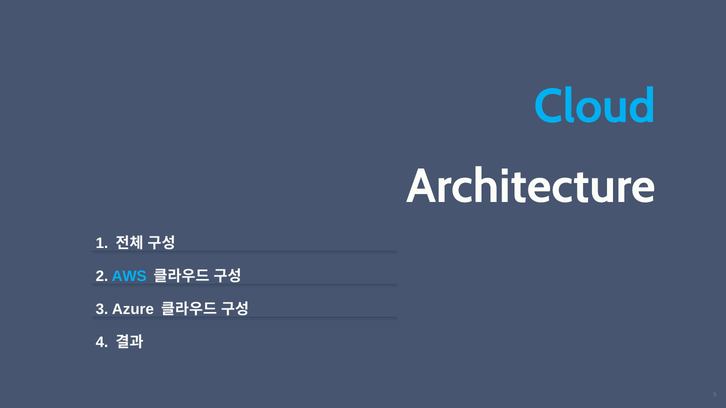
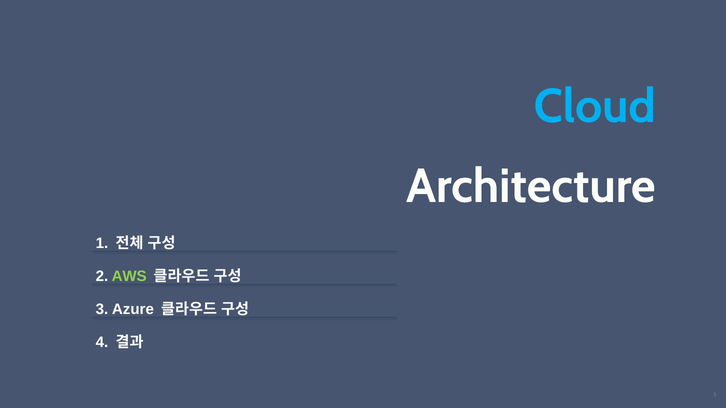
AWS colour: light blue -> light green (129, 277)
